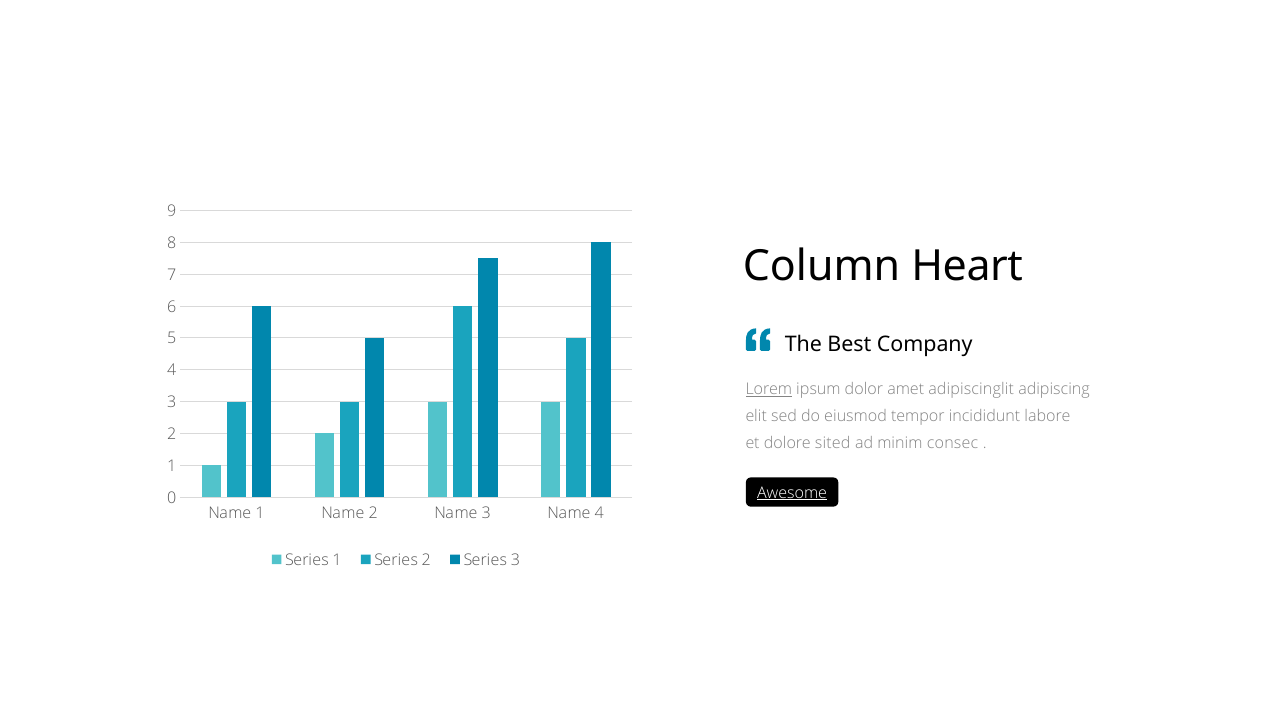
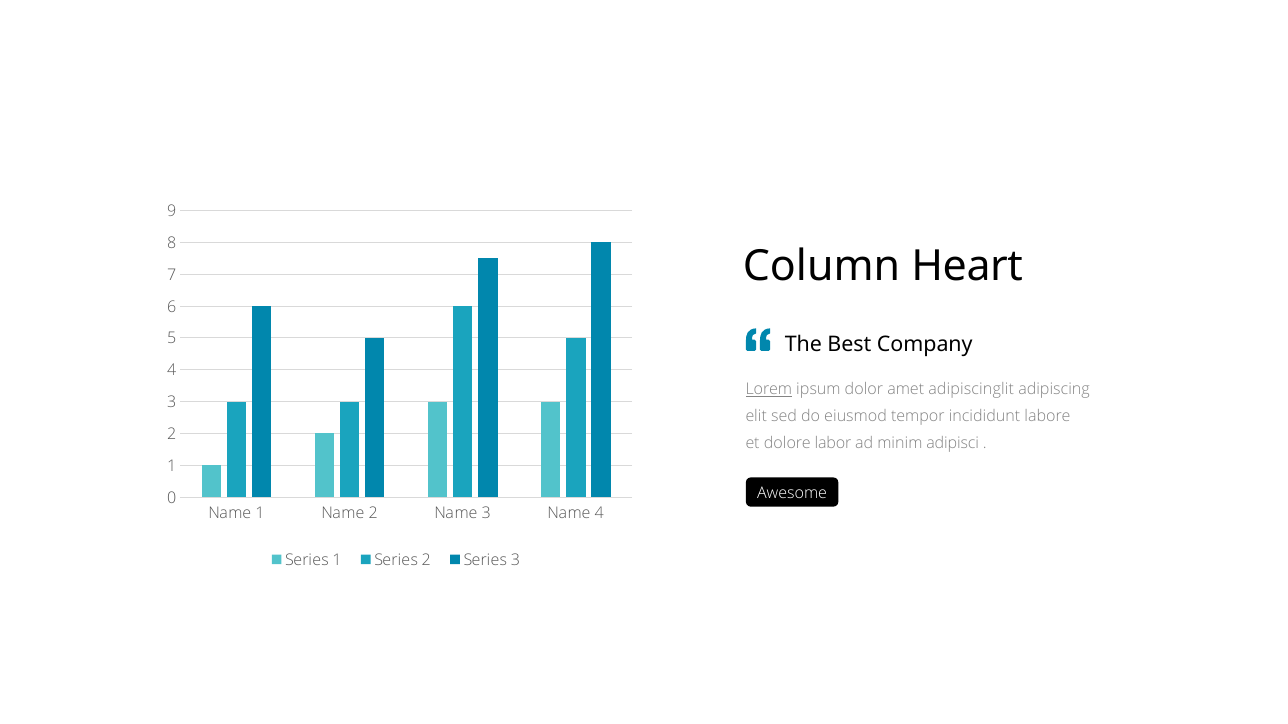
sited: sited -> labor (833, 444)
consec: consec -> adipisci (953, 444)
Awesome underline: present -> none (792, 493)
